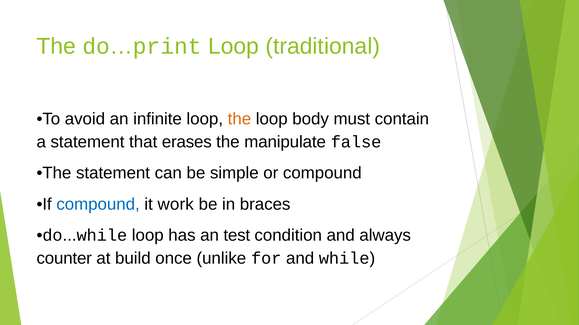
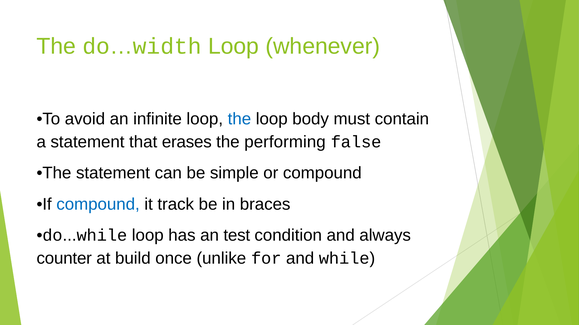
print: print -> width (167, 46)
traditional: traditional -> whenever (323, 46)
the colour: orange -> blue (239, 119)
manipulate: manipulate -> performing (285, 142)
work: work -> track (176, 205)
